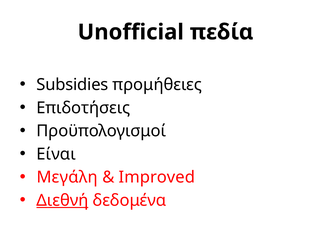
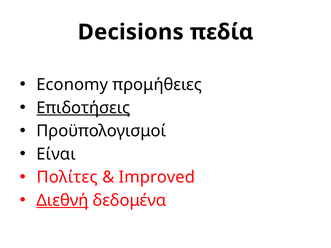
Unofficial: Unofficial -> Decisions (131, 32)
Subsidies: Subsidies -> Economy (72, 85)
Επιδοτήσεις underline: none -> present (83, 108)
Μεγάλη: Μεγάλη -> Πολίτες (67, 177)
